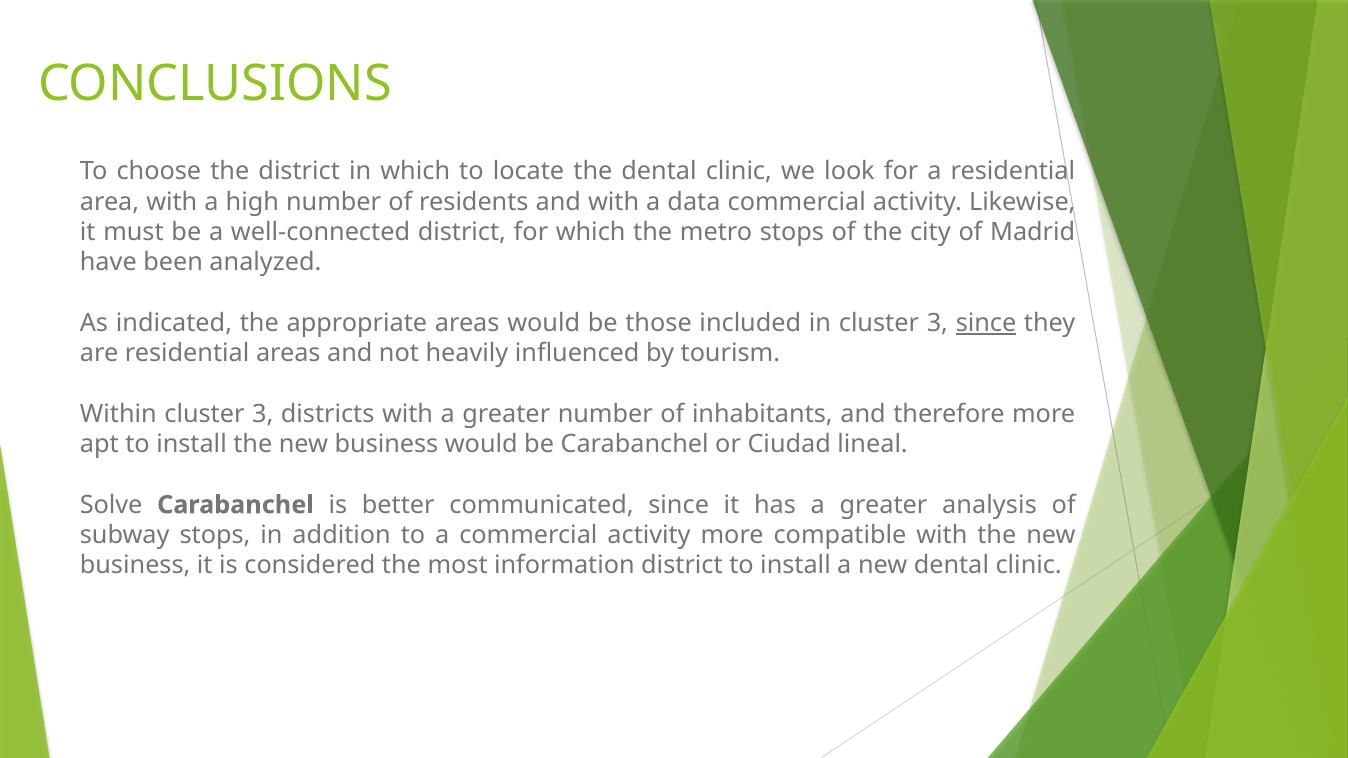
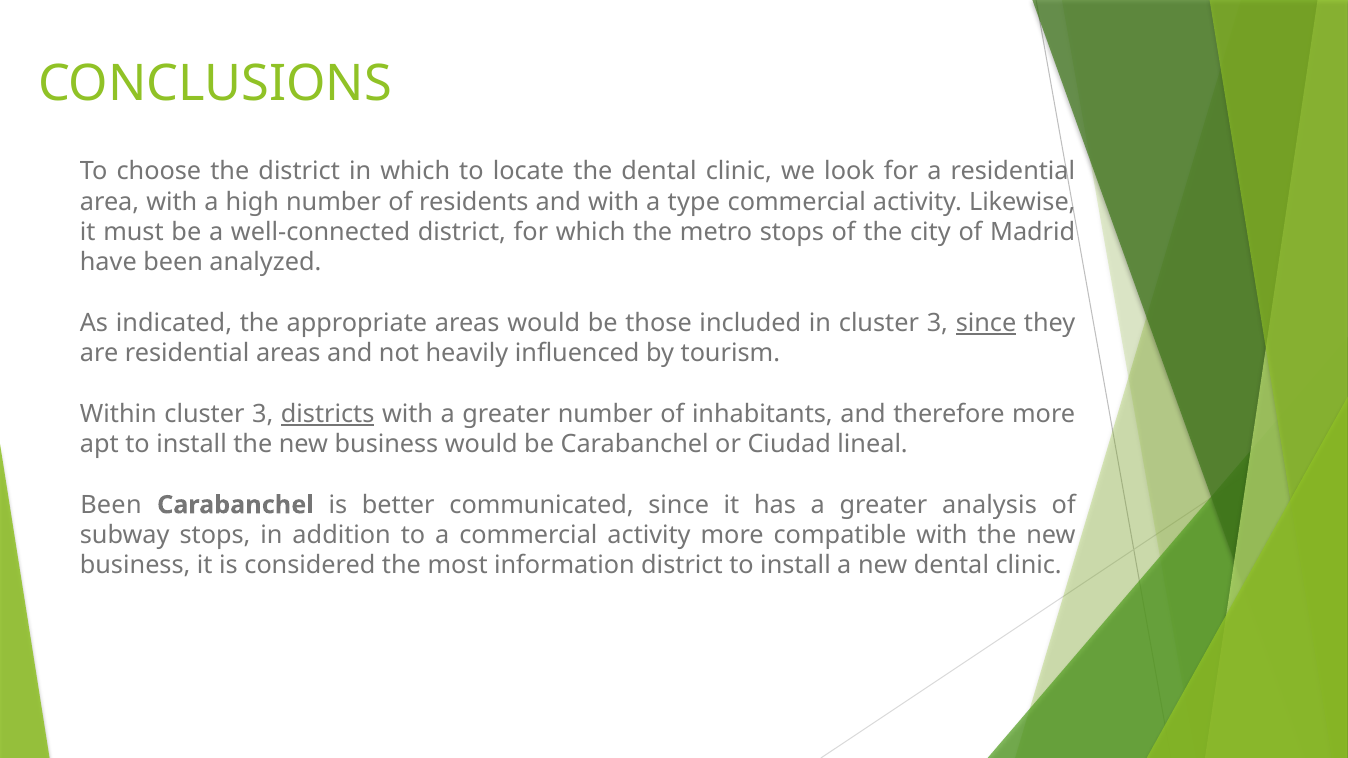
data: data -> type (694, 202)
districts underline: none -> present (328, 414)
Solve: Solve -> Been (111, 505)
